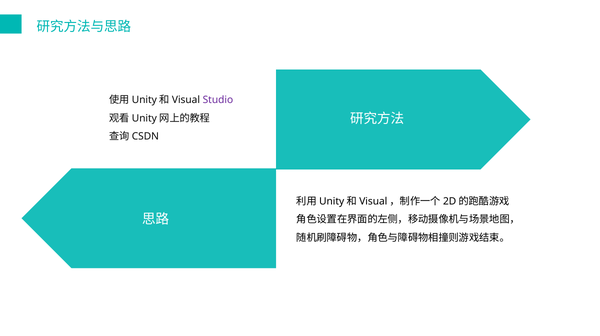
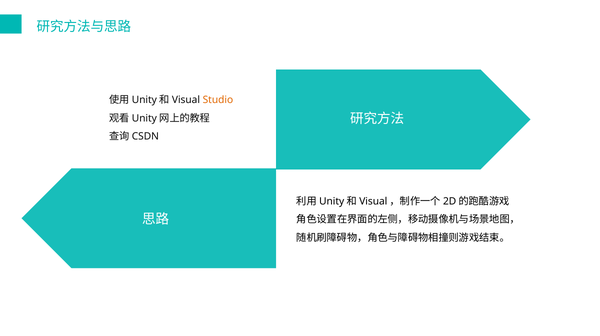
Studio colour: purple -> orange (218, 100)
